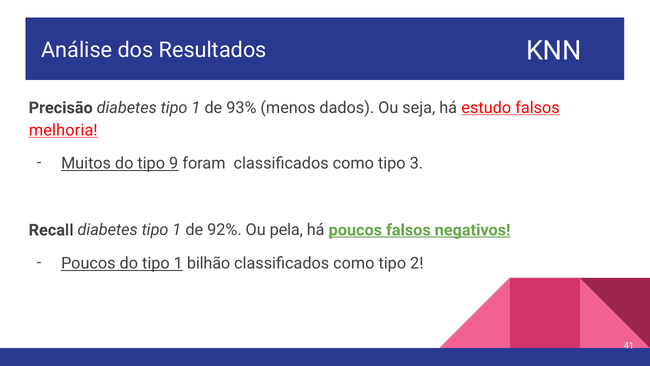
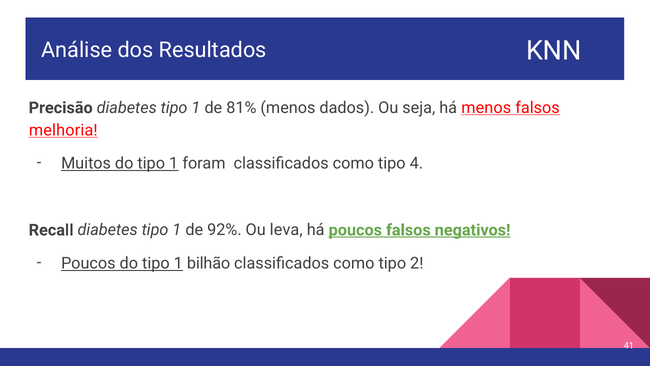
93%: 93% -> 81% (241, 108)
há estudo: estudo -> menos (486, 108)
Muitos do tipo 9: 9 -> 1 (174, 163)
3: 3 -> 4 (416, 163)
pela: pela -> leva (286, 230)
